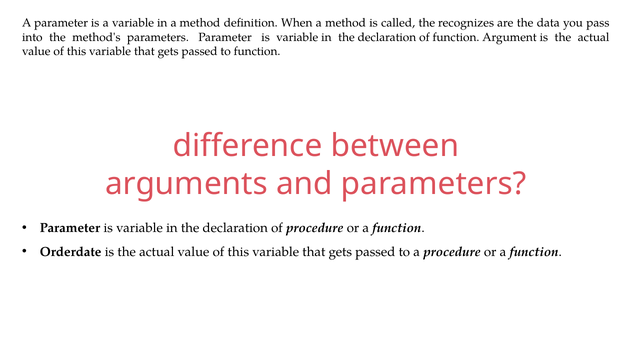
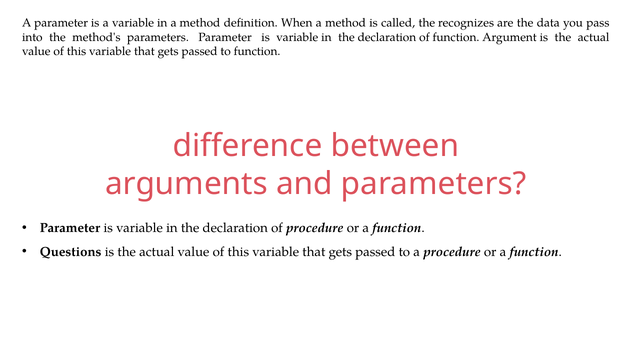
Orderdate: Orderdate -> Questions (71, 252)
